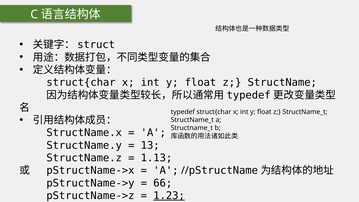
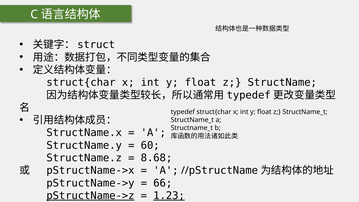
13: 13 -> 60 (150, 145)
1.13: 1.13 -> 8.68 (156, 158)
pStructName->z underline: none -> present (90, 196)
